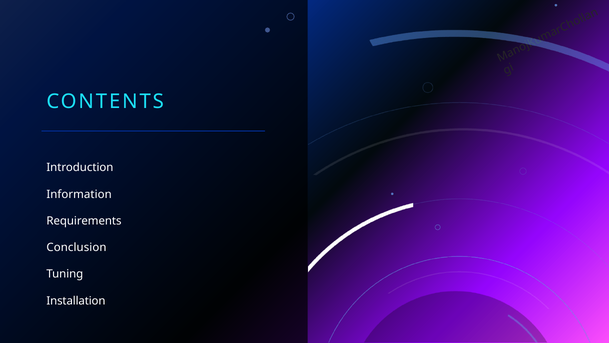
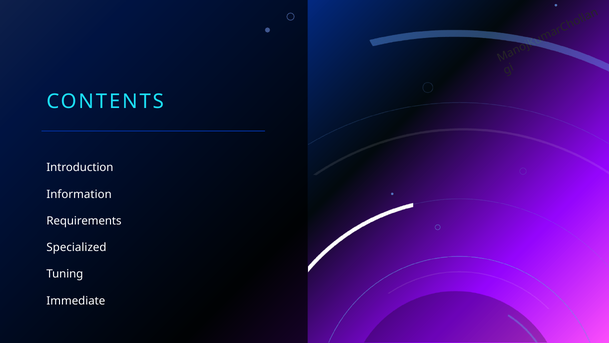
Conclusion: Conclusion -> Specialized (76, 247)
Installation: Installation -> Immediate (76, 300)
